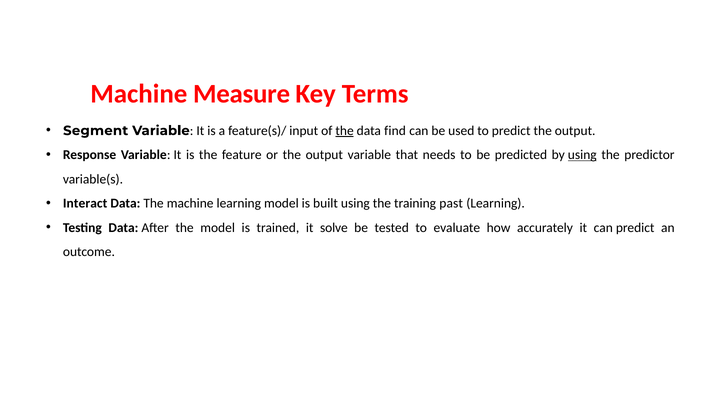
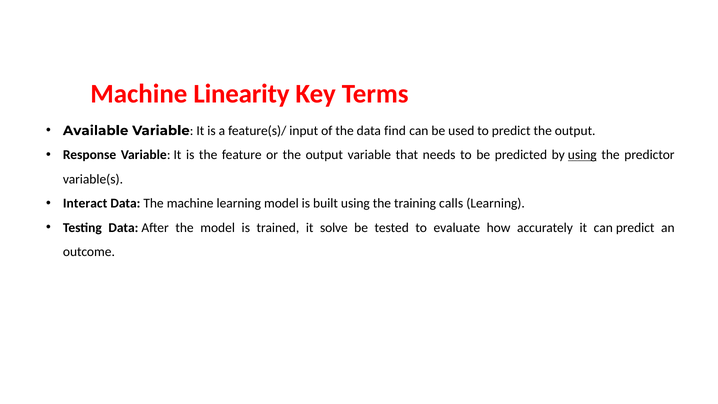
Measure: Measure -> Linearity (242, 94)
Segment: Segment -> Available (96, 131)
the underline: present -> none (345, 131)
past: past -> calls (451, 203)
